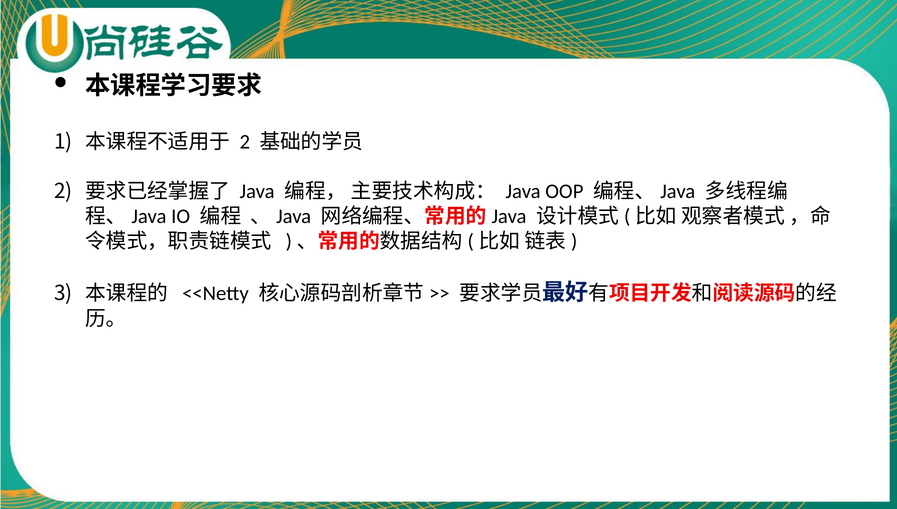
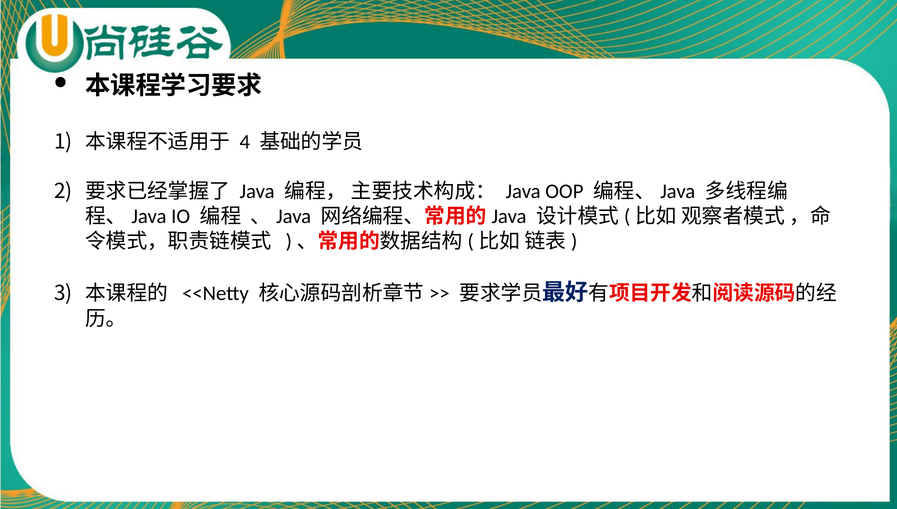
2: 2 -> 4 (245, 142)
